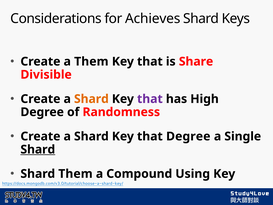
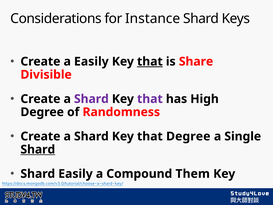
Achieves: Achieves -> Instance (153, 19)
a Them: Them -> Easily (91, 61)
that underline: none -> present (150, 61)
Shard colour: orange -> purple (91, 99)
Shard Them: Them -> Easily (75, 174)
Using: Using -> Them (193, 174)
